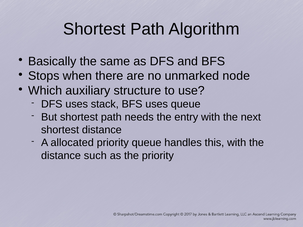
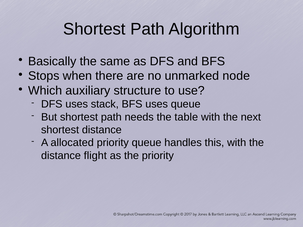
entry: entry -> table (186, 117)
such: such -> flight (95, 156)
